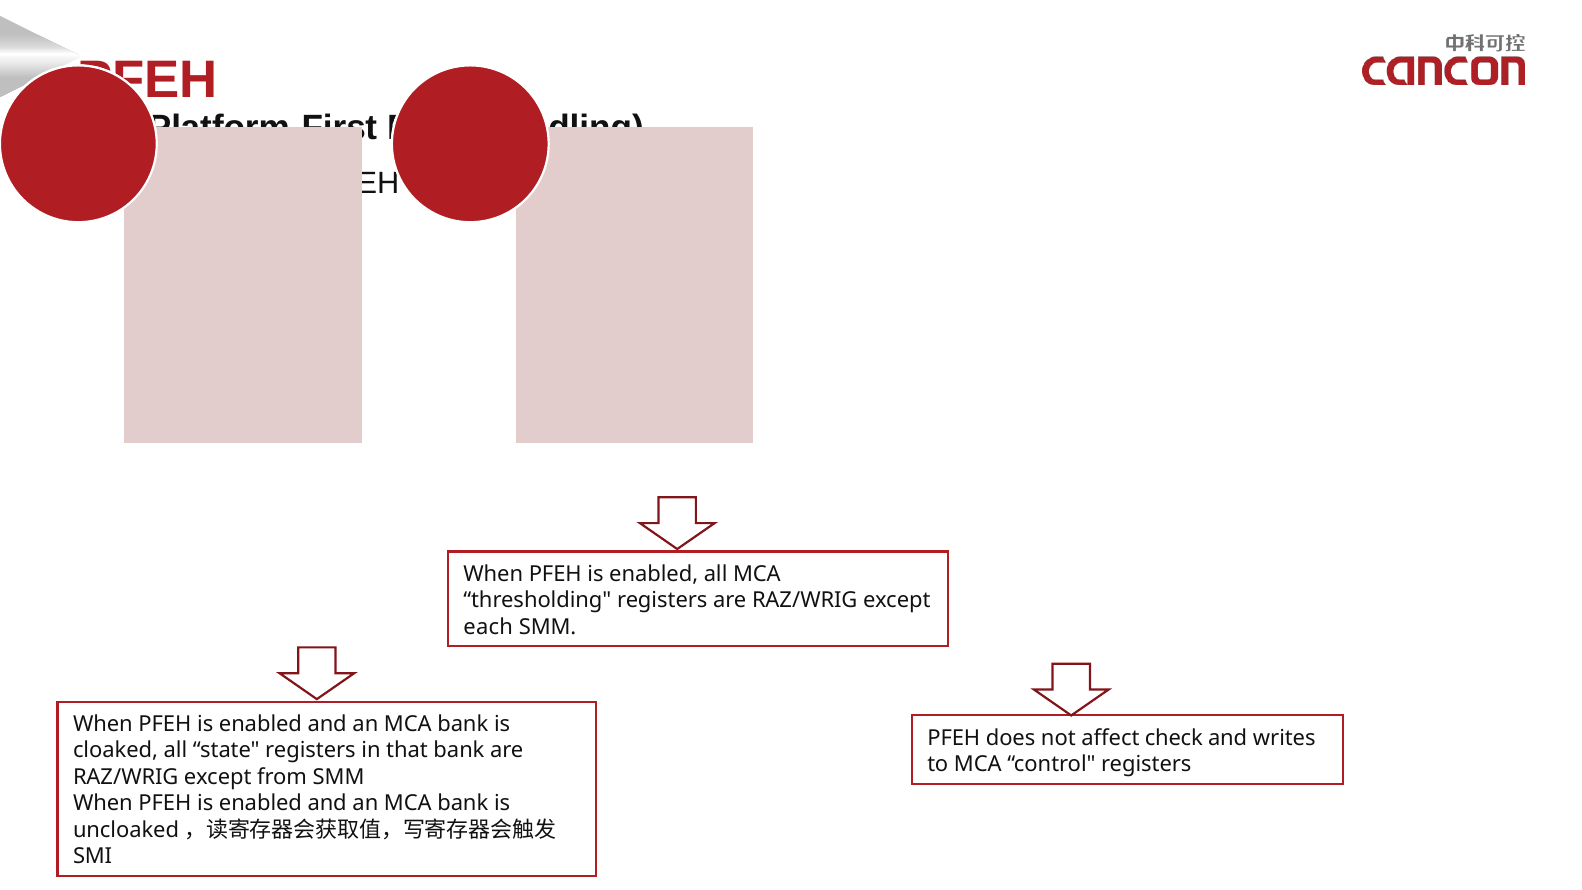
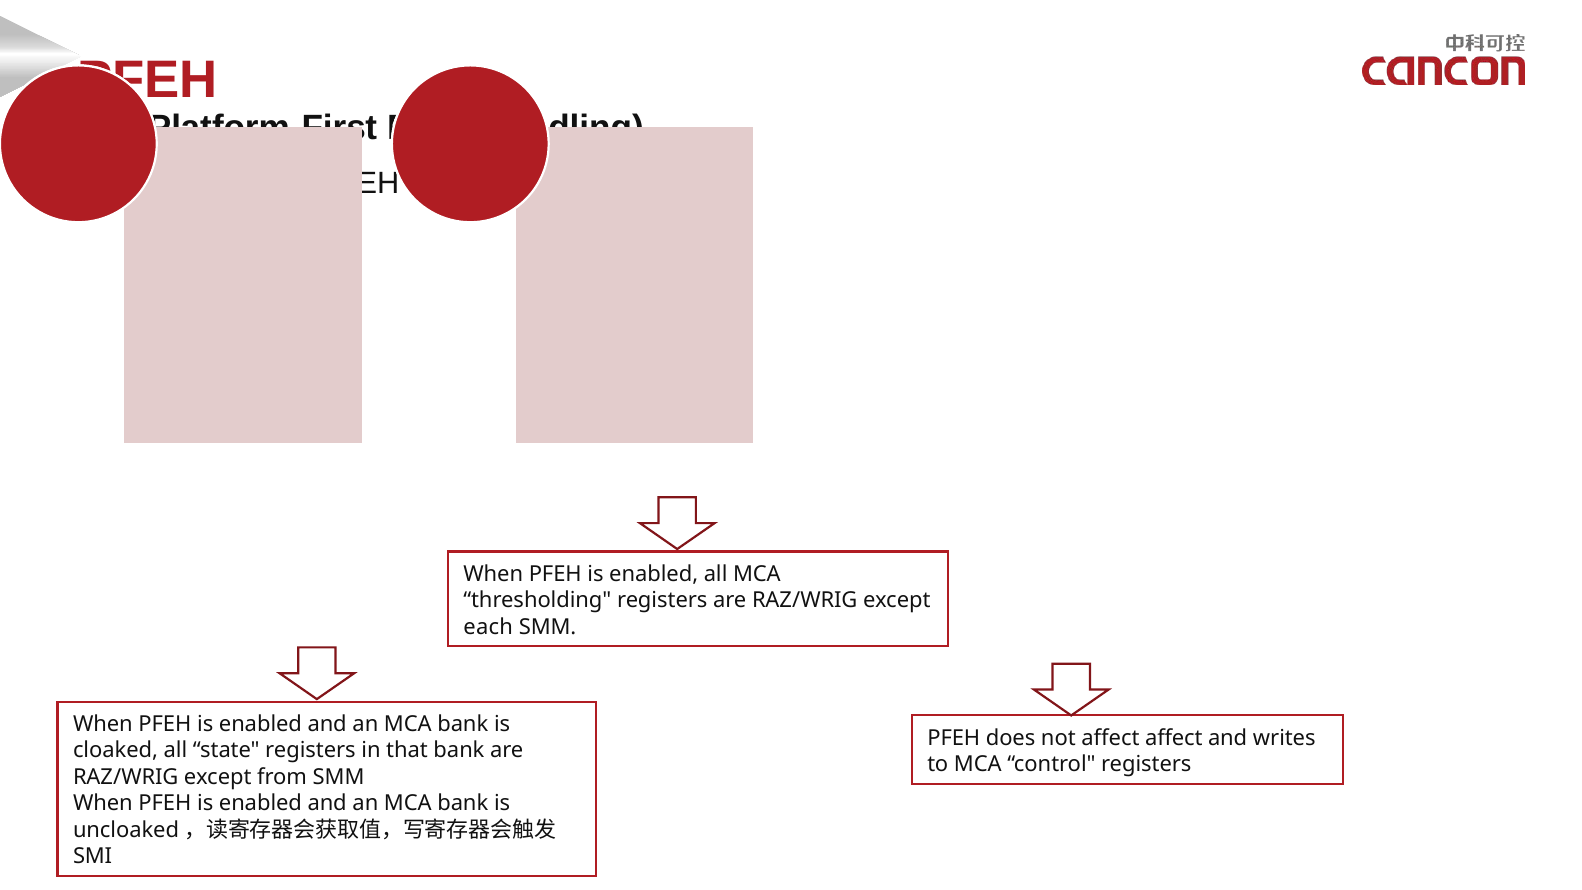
affect check: check -> affect (1174, 738)
